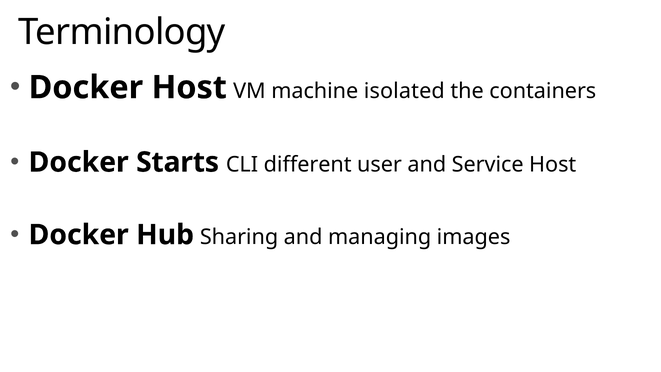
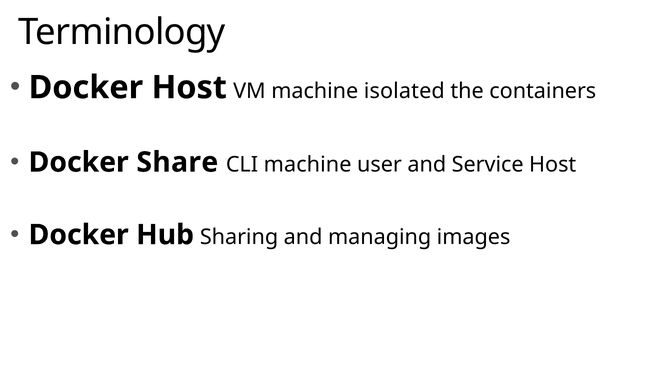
Starts: Starts -> Share (177, 162)
CLI different: different -> machine (308, 164)
